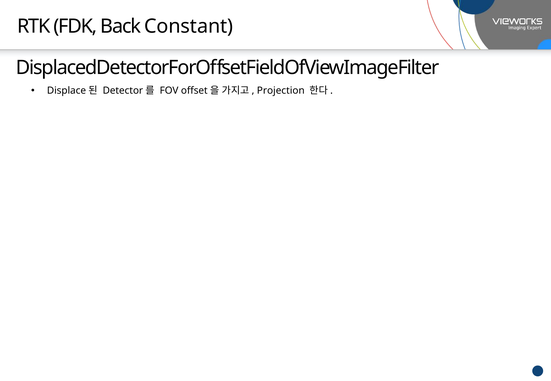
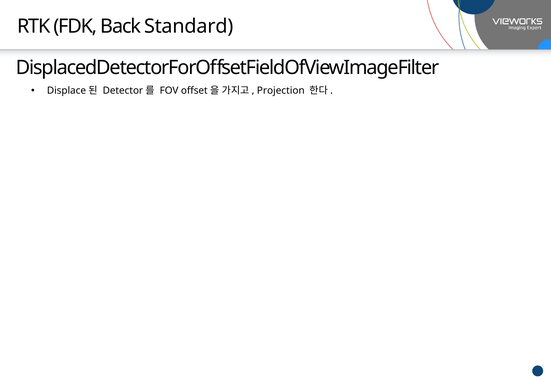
Constant: Constant -> Standard (189, 26)
